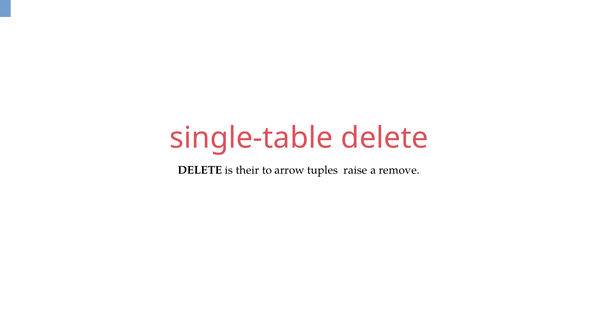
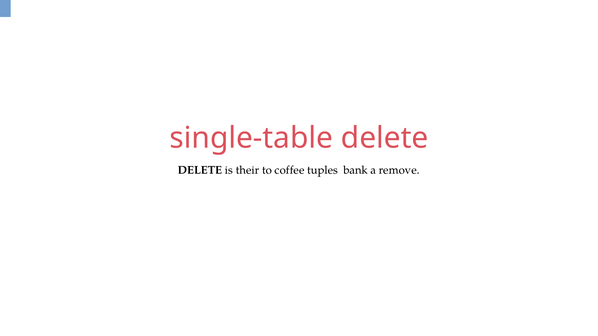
arrow: arrow -> coffee (290, 170)
raise: raise -> bank (356, 170)
